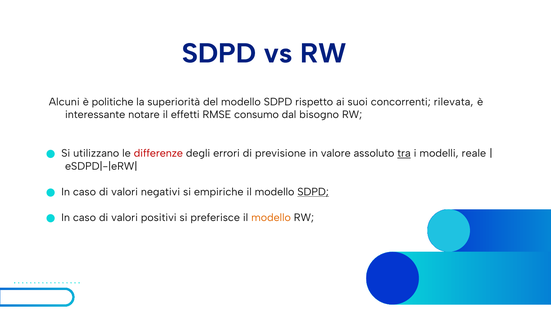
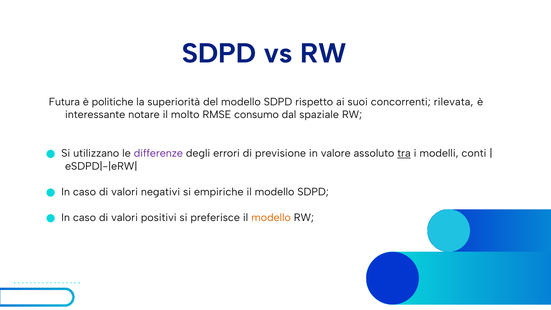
Alcuni: Alcuni -> Futura (64, 102)
effetti: effetti -> molto (185, 115)
bisogno: bisogno -> spaziale (319, 115)
differenze colour: red -> purple (158, 153)
reale: reale -> conti (474, 153)
SDPD underline: present -> none (313, 192)
